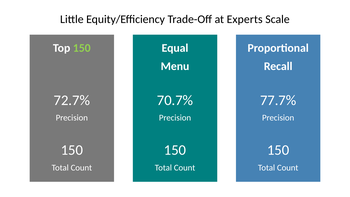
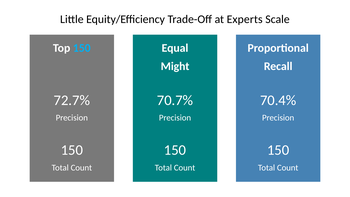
150 colour: light green -> light blue (82, 48)
Menu: Menu -> Might (175, 66)
77.7%: 77.7% -> 70.4% (278, 100)
